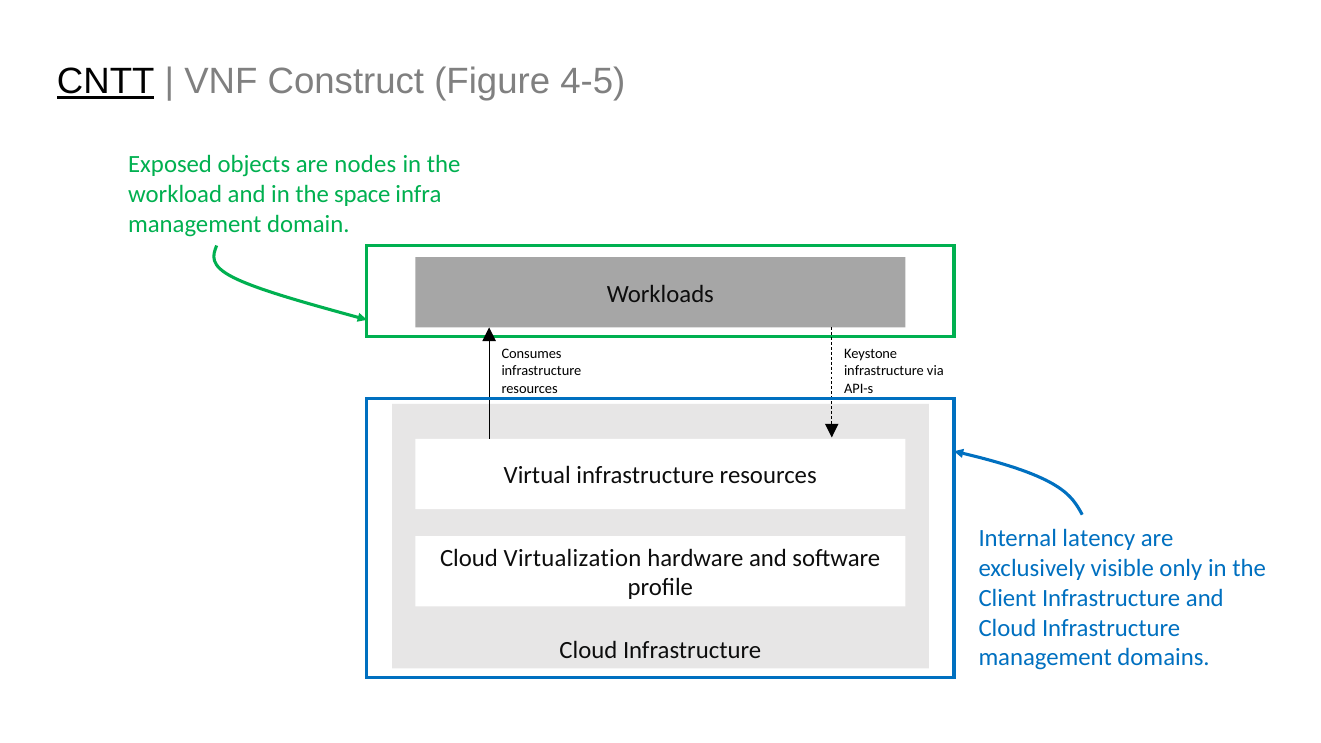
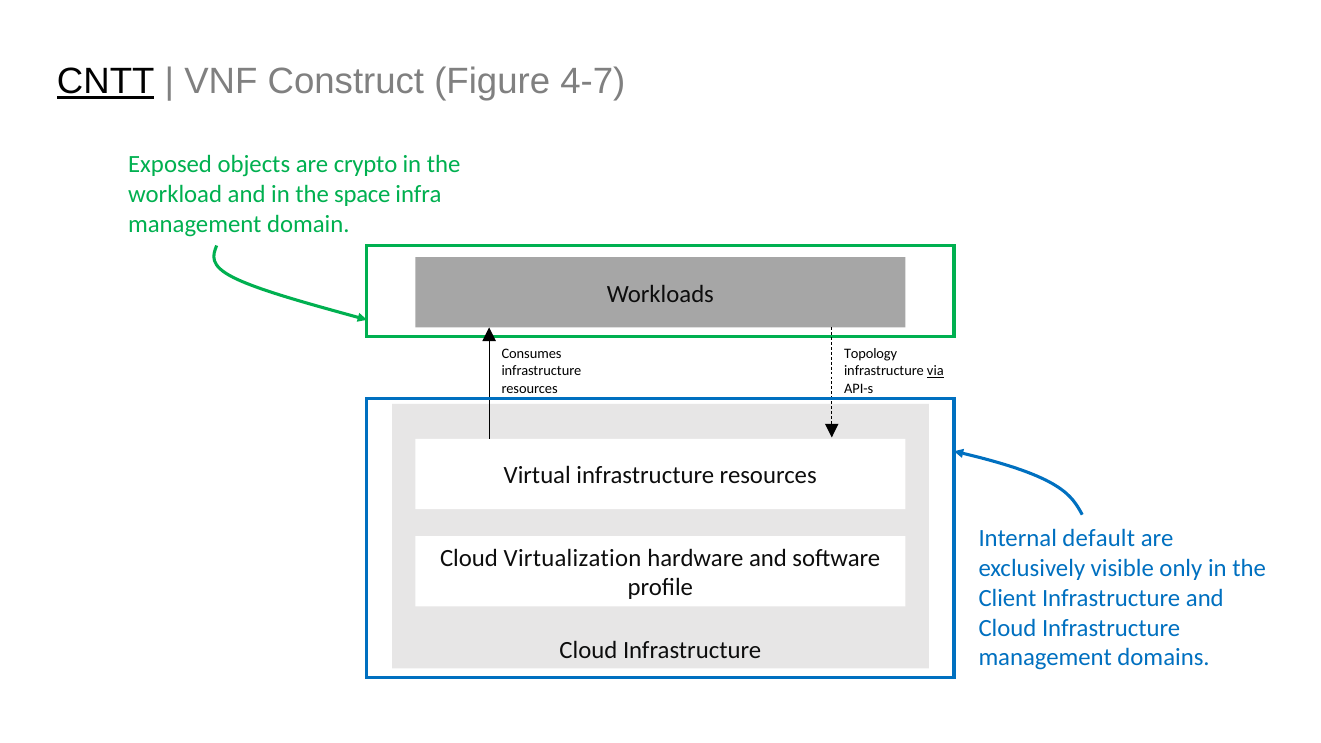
4-5: 4-5 -> 4-7 (593, 82)
nodes: nodes -> crypto (366, 165)
Keystone: Keystone -> Topology (871, 354)
via underline: none -> present (935, 371)
latency: latency -> default (1099, 539)
